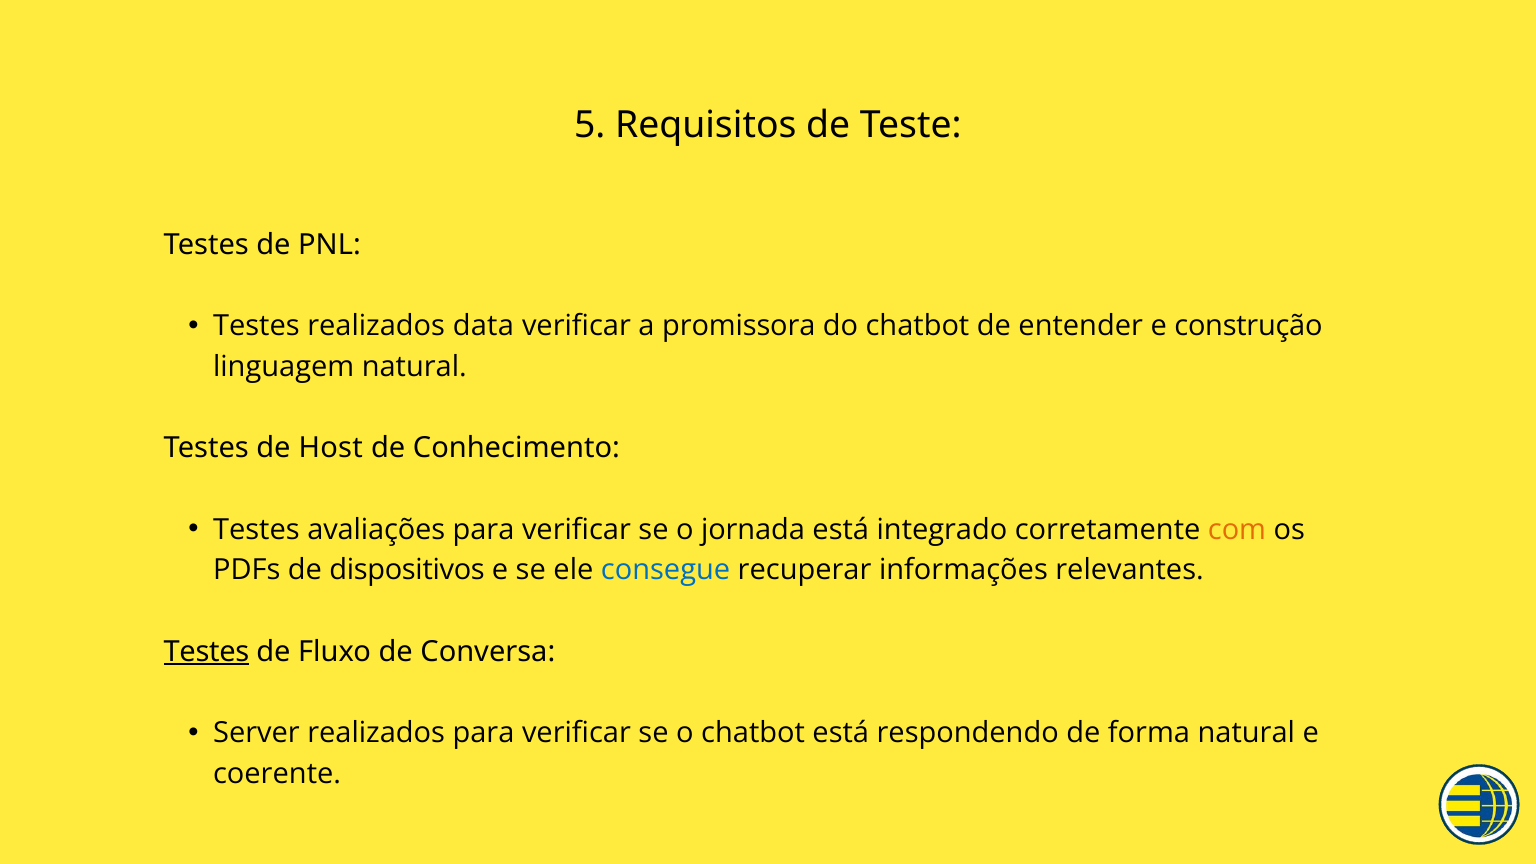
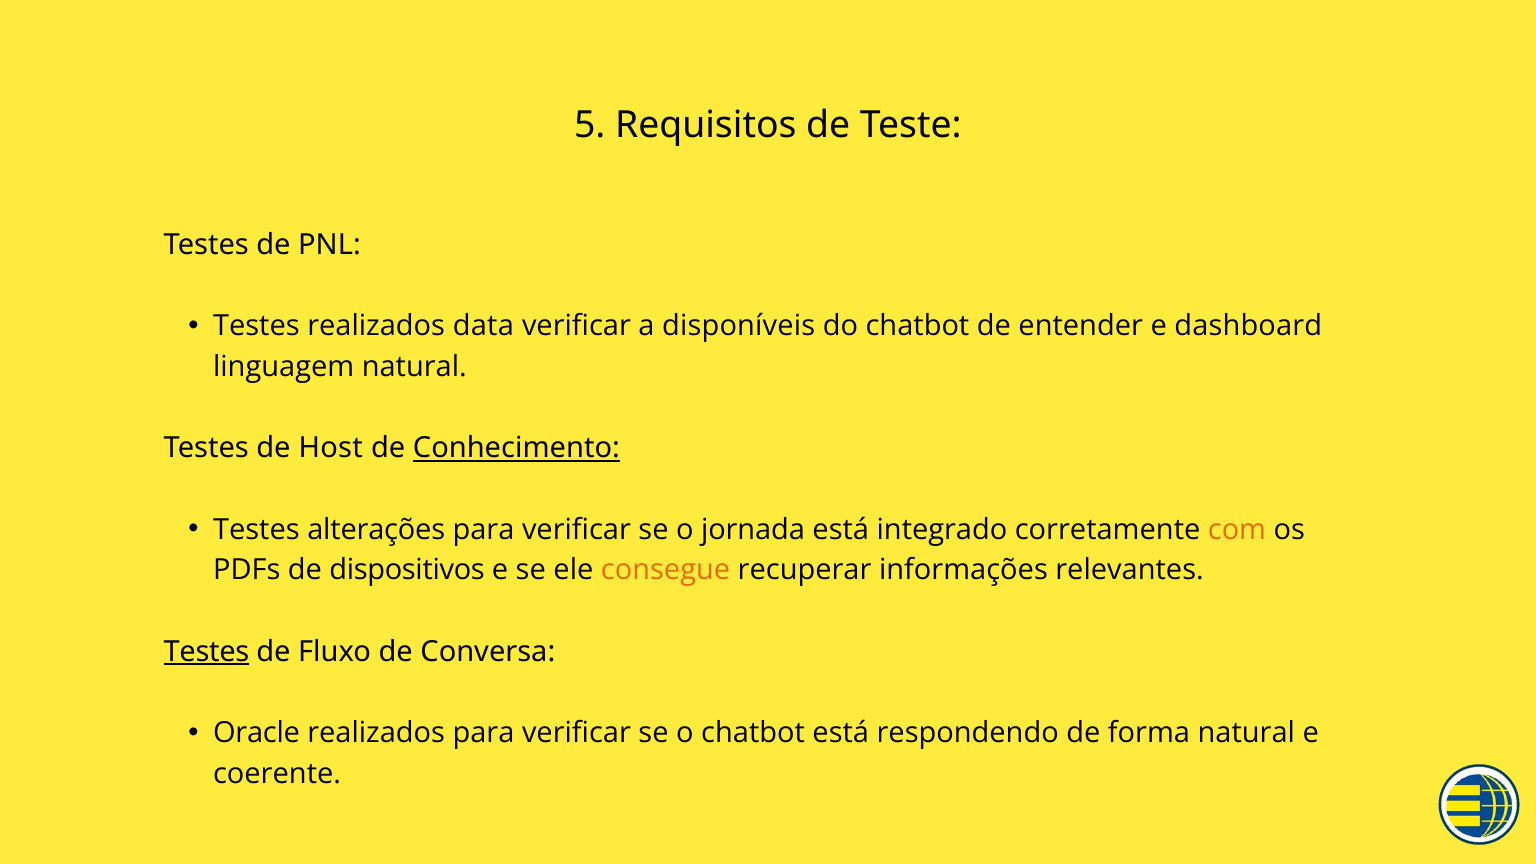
promissora: promissora -> disponíveis (739, 326)
construção: construção -> dashboard (1248, 326)
Conhecimento underline: none -> present (516, 448)
avaliações: avaliações -> alterações (376, 530)
consegue colour: blue -> orange (666, 570)
Server: Server -> Oracle (257, 733)
